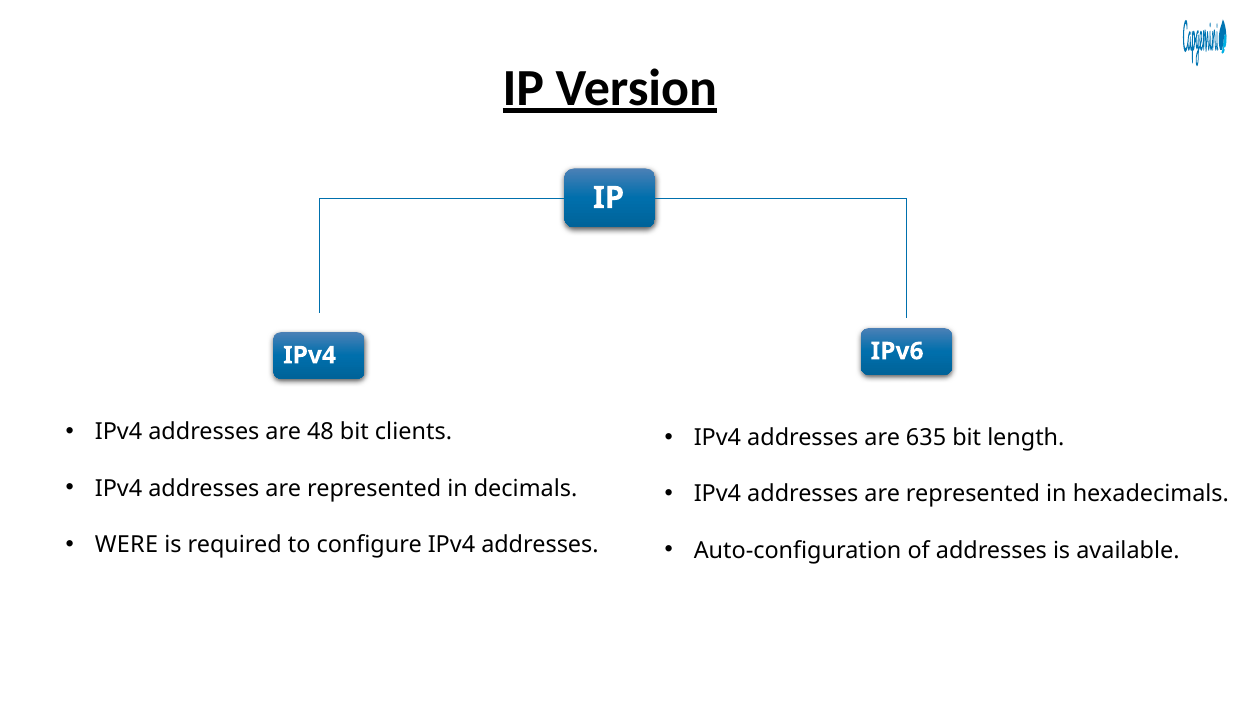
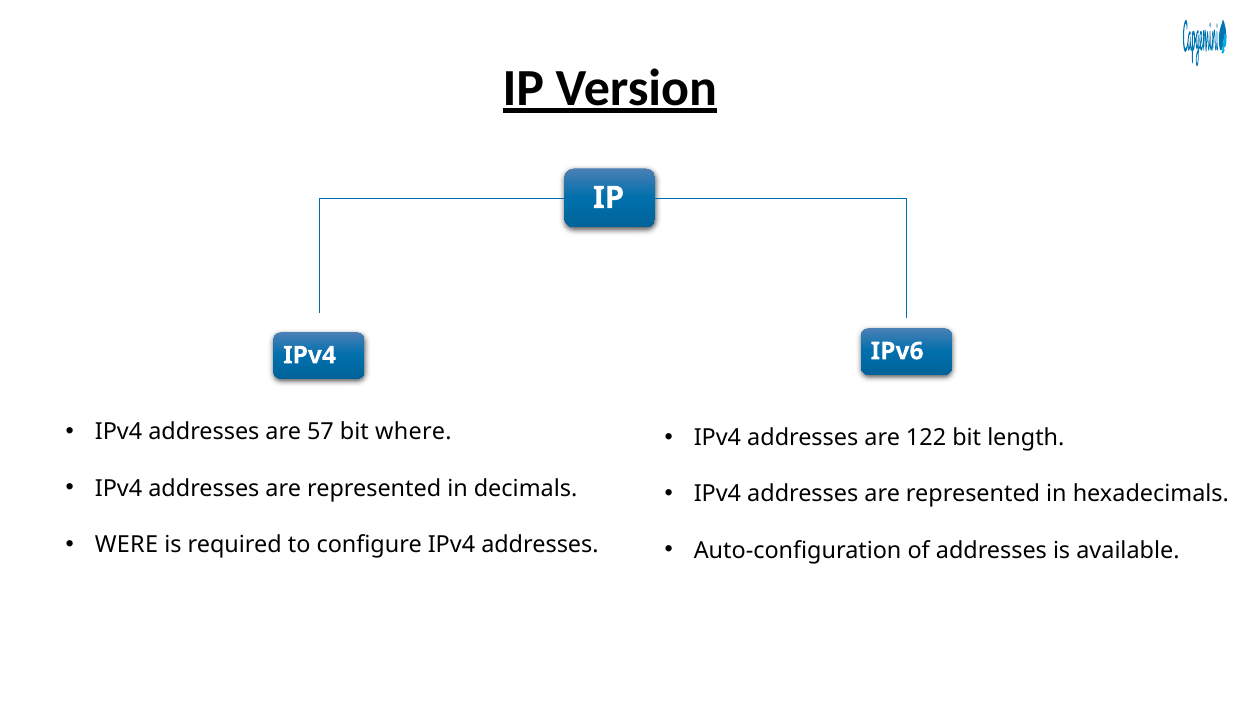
48: 48 -> 57 (320, 432)
clients: clients -> where (413, 432)
635: 635 -> 122 (926, 438)
